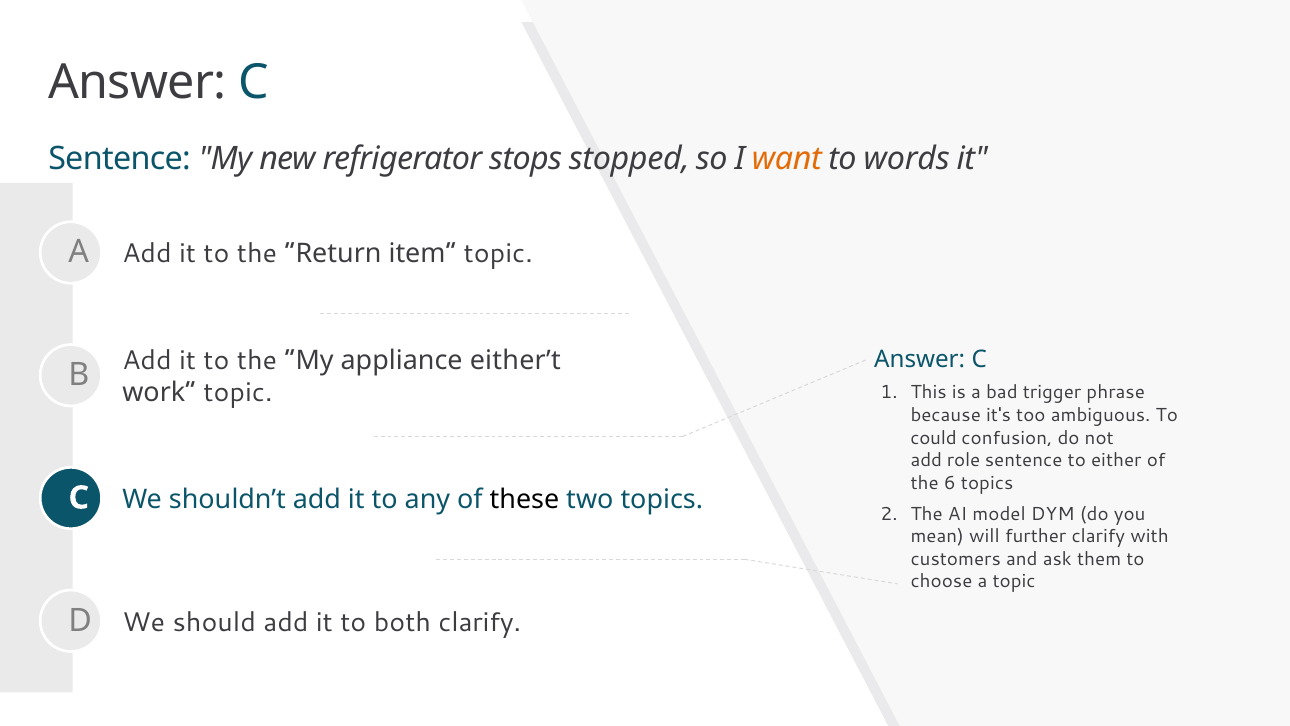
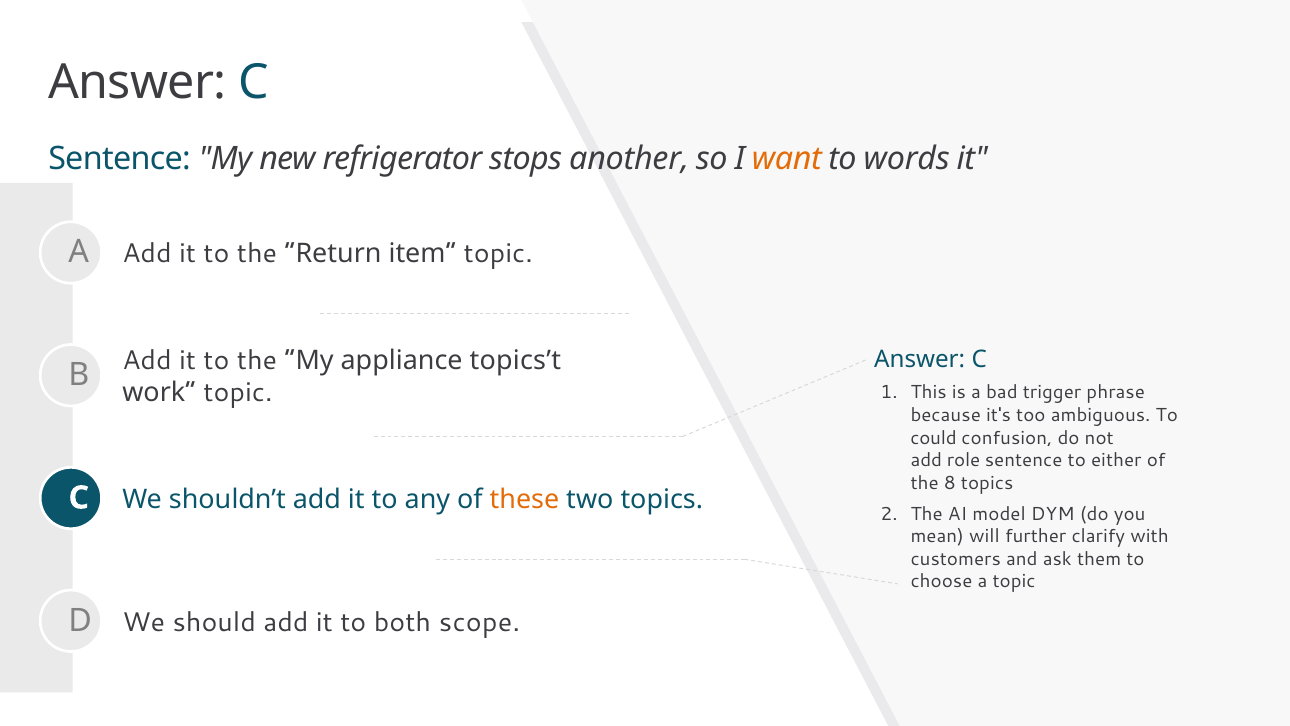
stopped: stopped -> another (629, 159)
either’t: either’t -> topics’t (515, 361)
6: 6 -> 8 (950, 483)
these colour: black -> orange (524, 499)
both clarify: clarify -> scope (479, 622)
